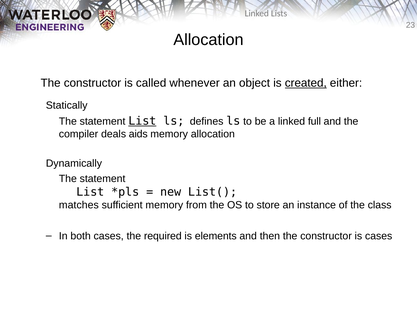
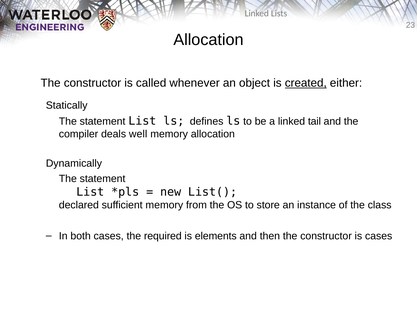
List underline: present -> none (142, 121)
full: full -> tail (314, 121)
aids: aids -> well (138, 134)
matches: matches -> declared (79, 205)
